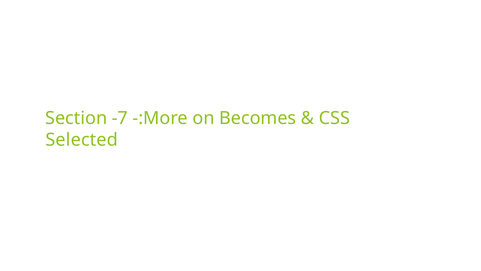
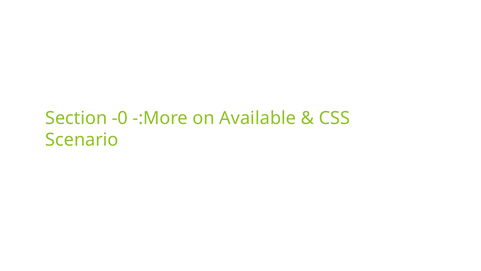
-7: -7 -> -0 (120, 118)
Becomes: Becomes -> Available (258, 118)
Selected: Selected -> Scenario (82, 140)
